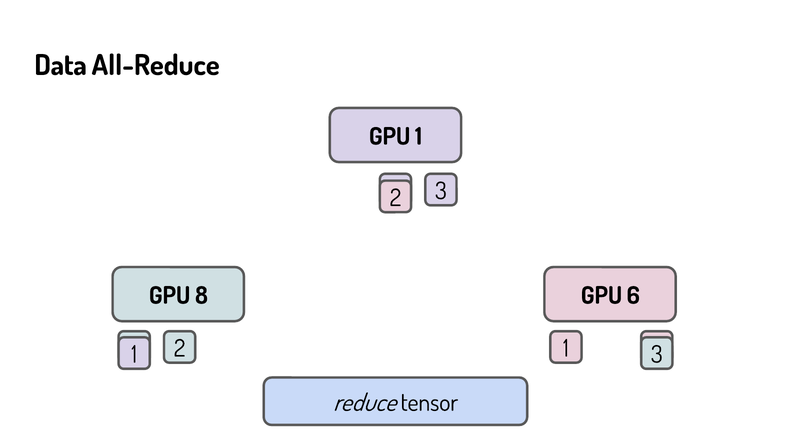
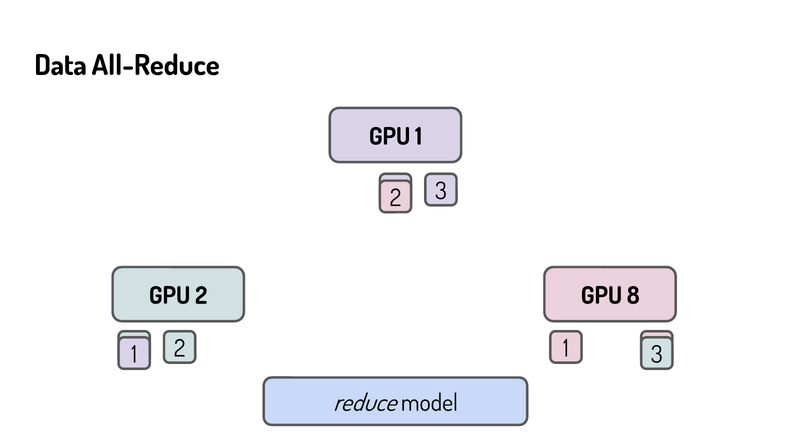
GPU 8: 8 -> 2 (201, 296)
6: 6 -> 8 (633, 296)
tensor: tensor -> model (429, 403)
